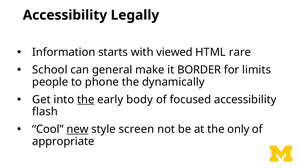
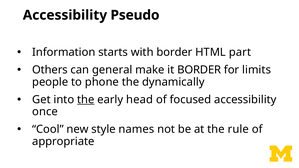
Legally: Legally -> Pseudo (135, 15)
with viewed: viewed -> border (174, 52)
rare: rare -> part (240, 52)
School: School -> Others (50, 70)
body: body -> head (140, 100)
flash: flash -> once (45, 112)
new underline: present -> none (78, 129)
screen: screen -> names (136, 129)
only: only -> rule (238, 129)
